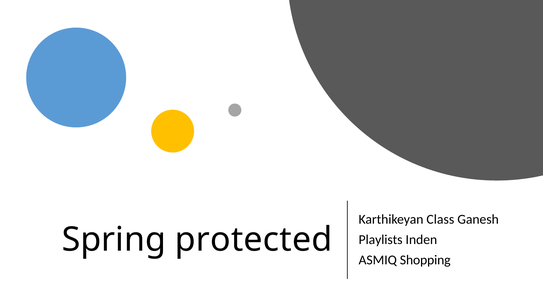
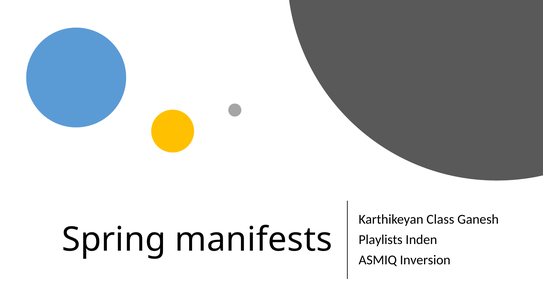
protected: protected -> manifests (254, 240)
Shopping: Shopping -> Inversion (425, 260)
